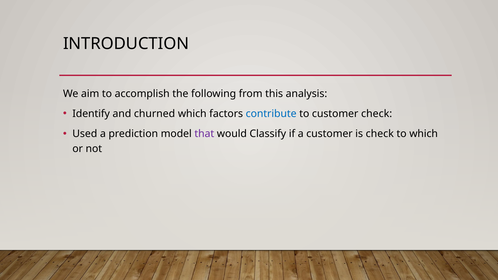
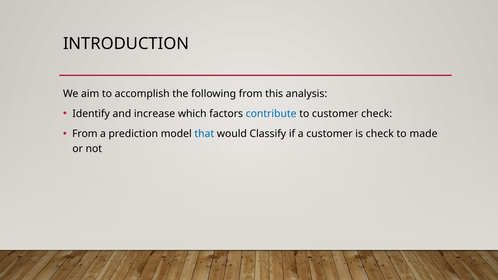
churned: churned -> increase (155, 114)
Used: Used -> From (85, 134)
that colour: purple -> blue (204, 134)
to which: which -> made (424, 134)
